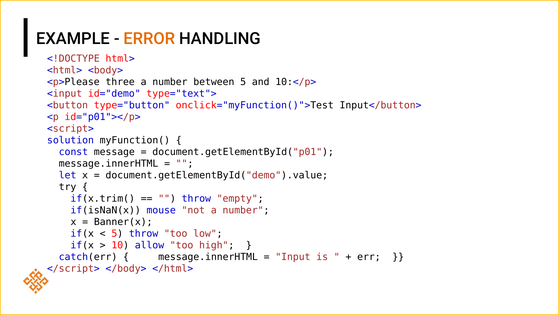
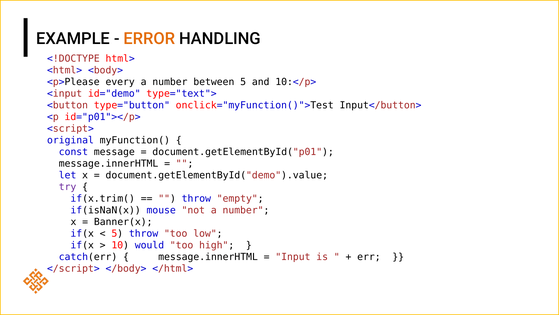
three: three -> every (120, 82)
solution: solution -> original (70, 140)
try colour: black -> purple (68, 187)
allow: allow -> would (149, 245)
